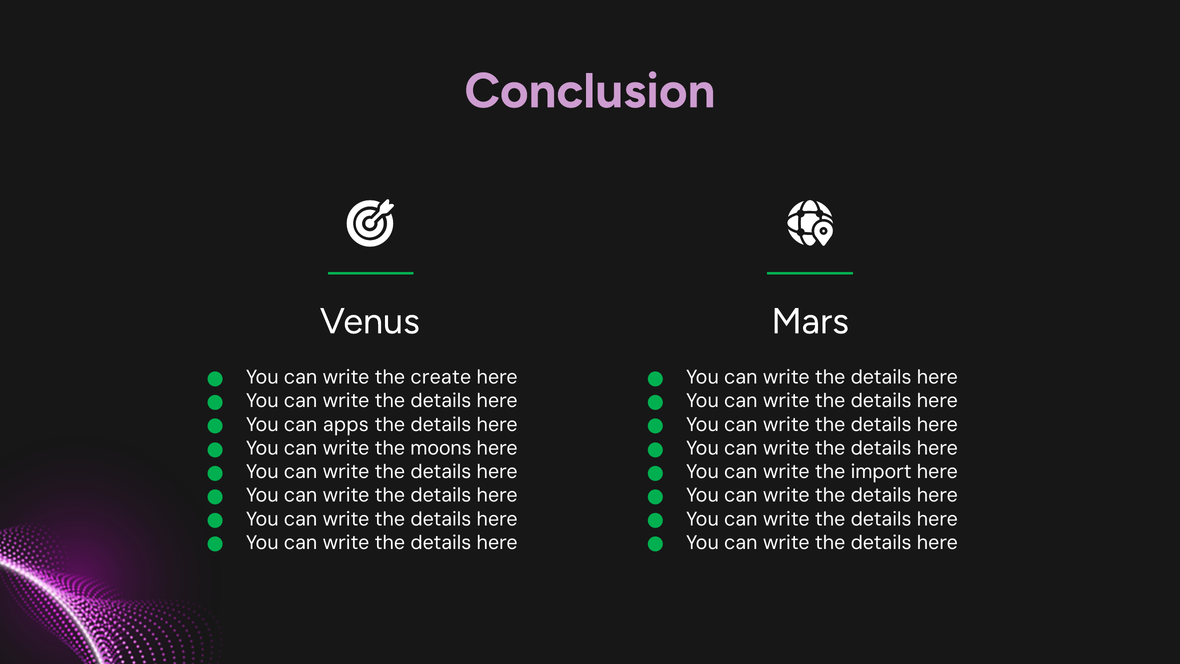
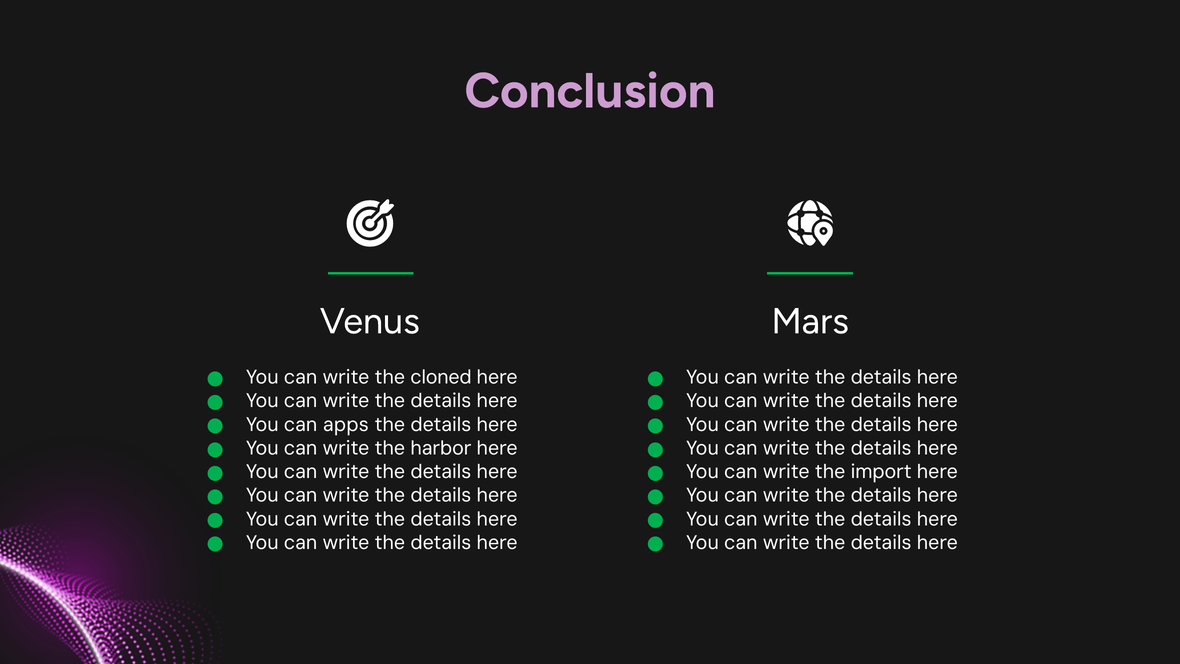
create: create -> cloned (441, 377)
moons: moons -> harbor (441, 448)
